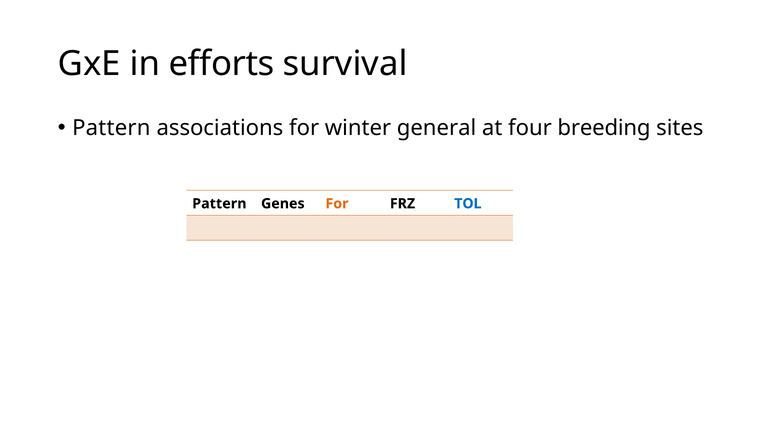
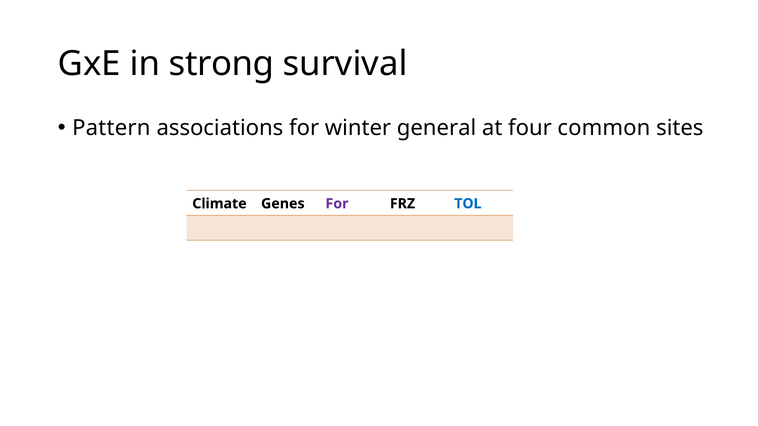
efforts: efforts -> strong (222, 64)
breeding: breeding -> common (604, 128)
Pattern: Pattern -> Climate (219, 204)
For colour: orange -> purple (337, 204)
